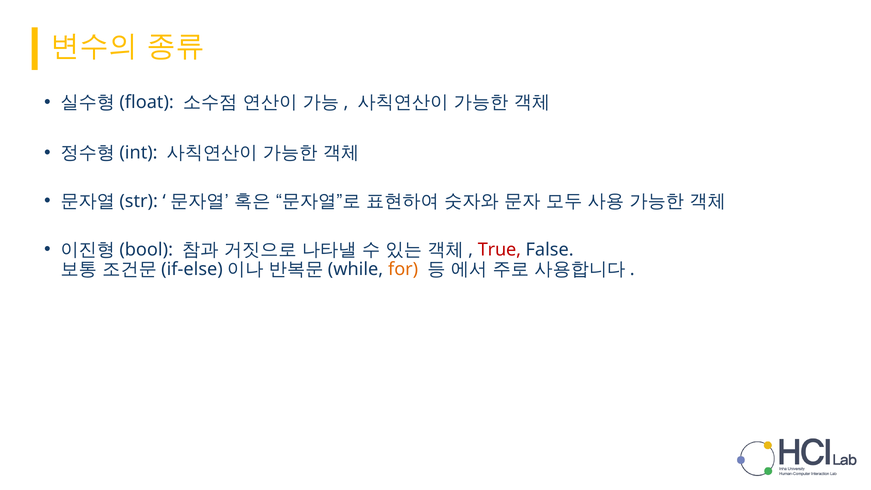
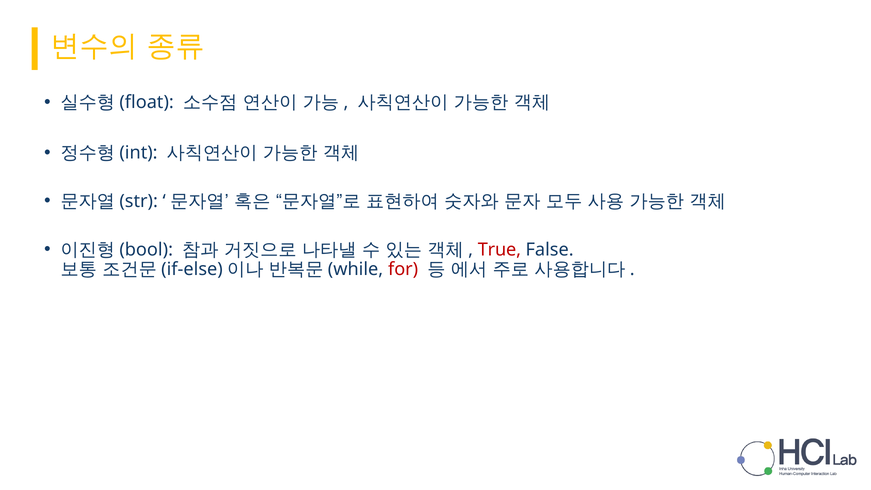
for colour: orange -> red (403, 269)
